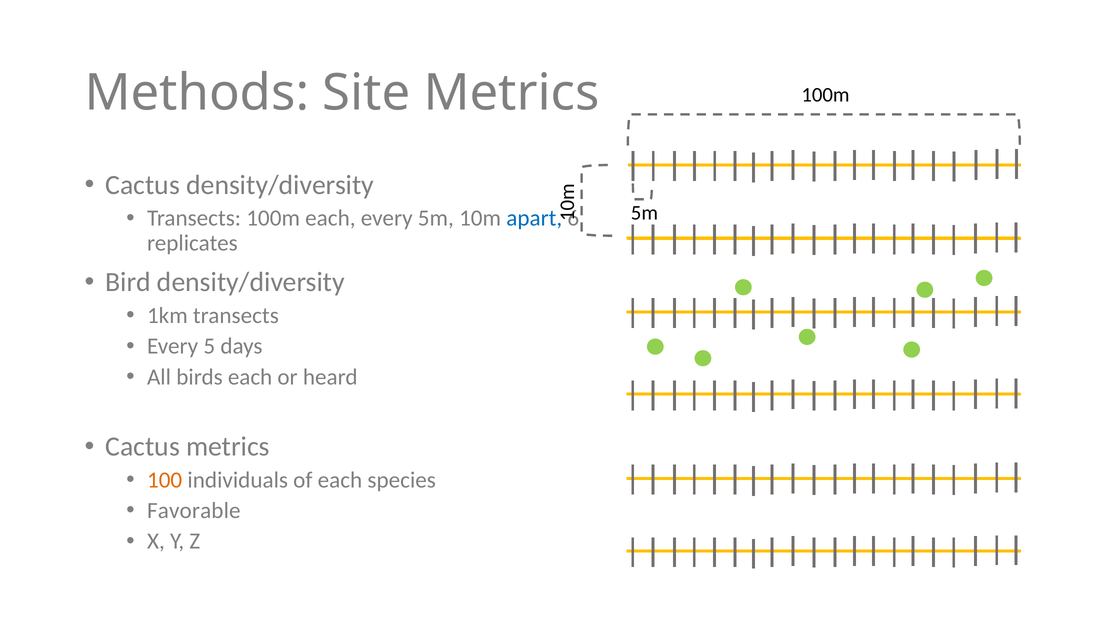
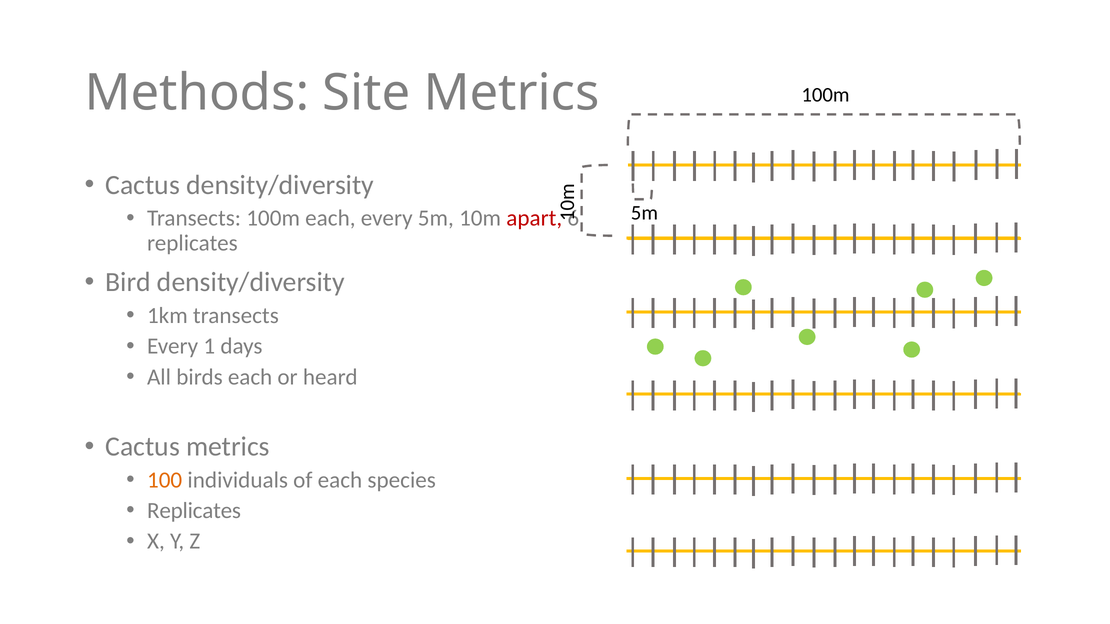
apart colour: blue -> red (534, 218)
Every 5: 5 -> 1 (209, 346)
Favorable: Favorable -> Replicates (194, 511)
